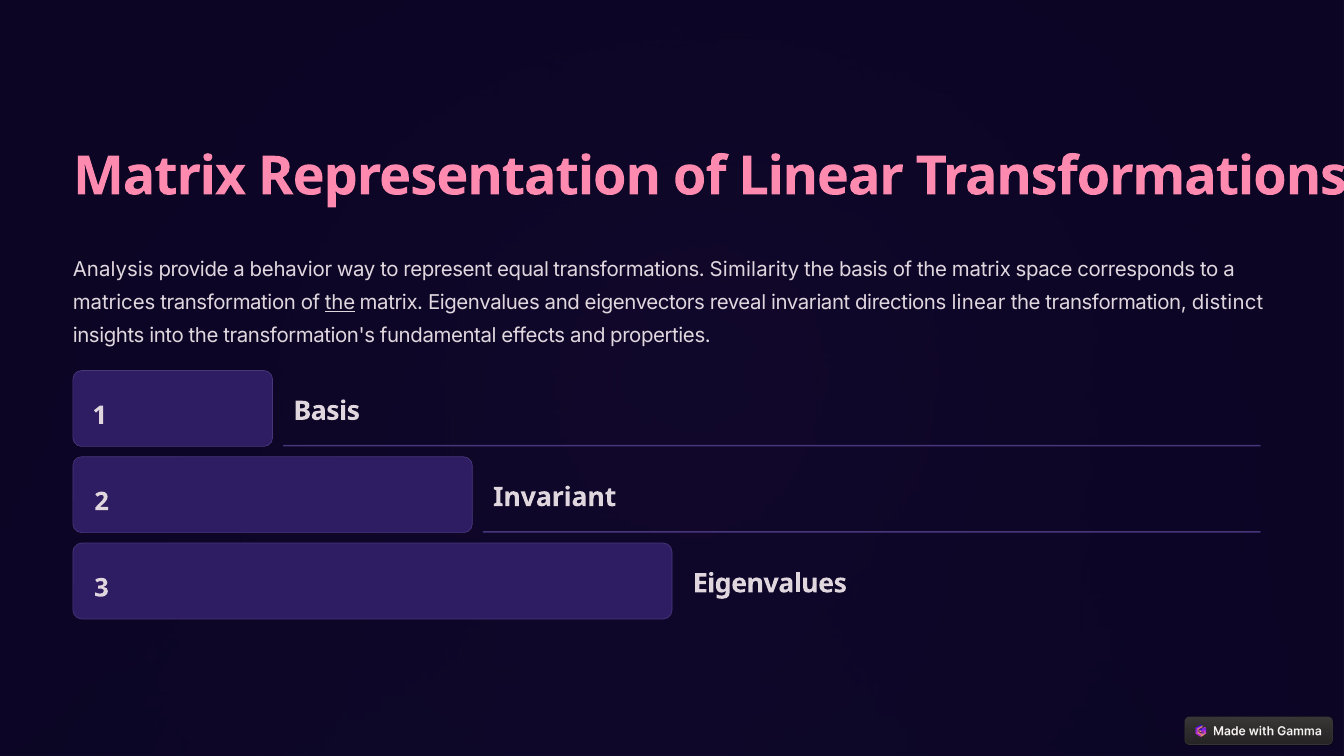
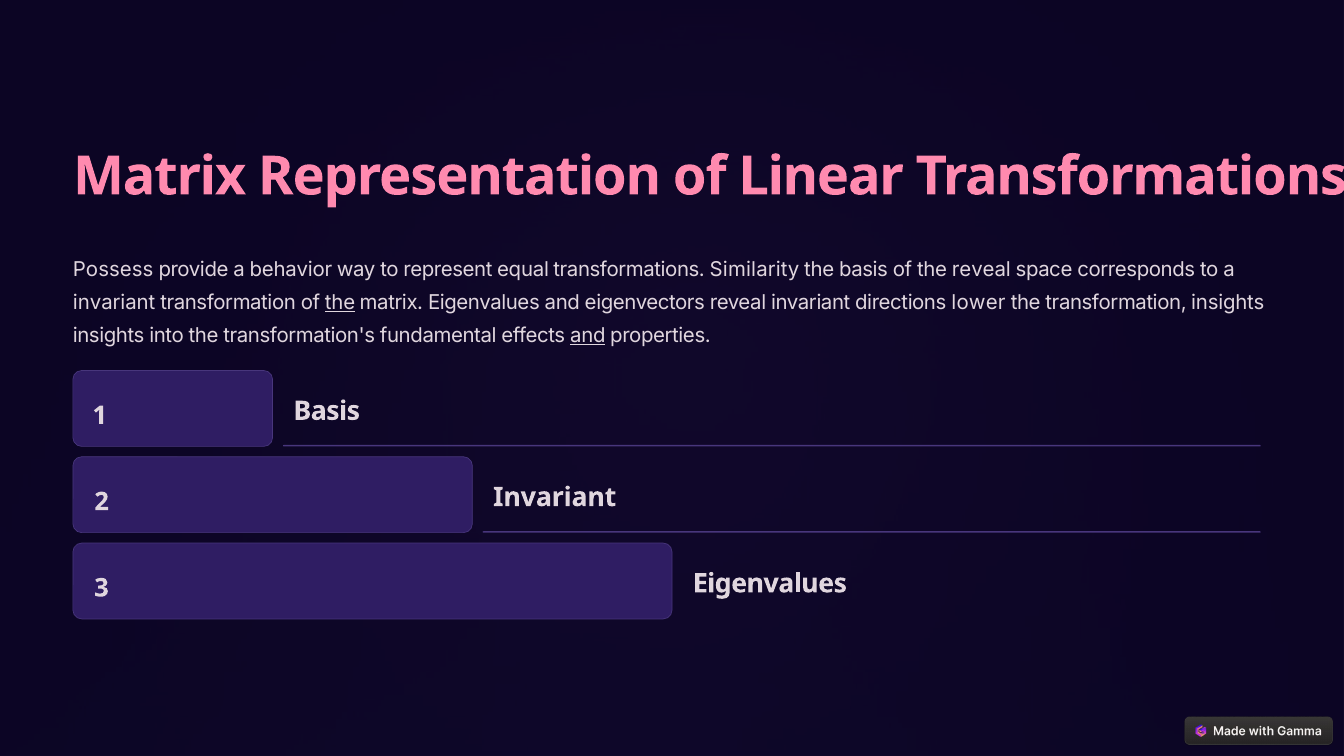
Analysis: Analysis -> Possess (113, 270)
basis of the matrix: matrix -> reveal (981, 270)
matrices: matrices -> invariant (114, 303)
directions linear: linear -> lower (979, 303)
transformation distinct: distinct -> insights (1228, 303)
and underline: none -> present (588, 336)
